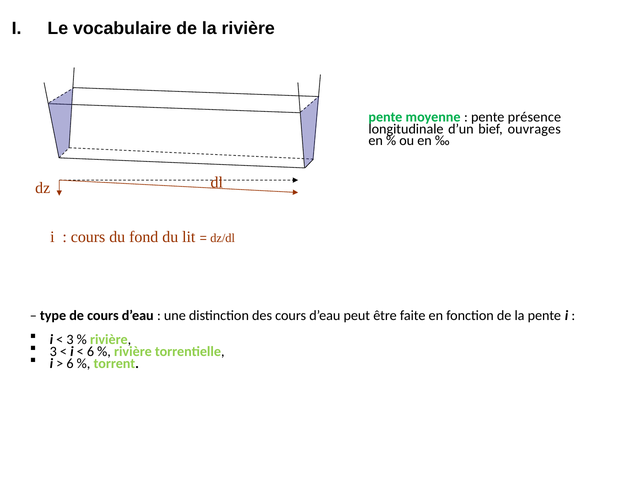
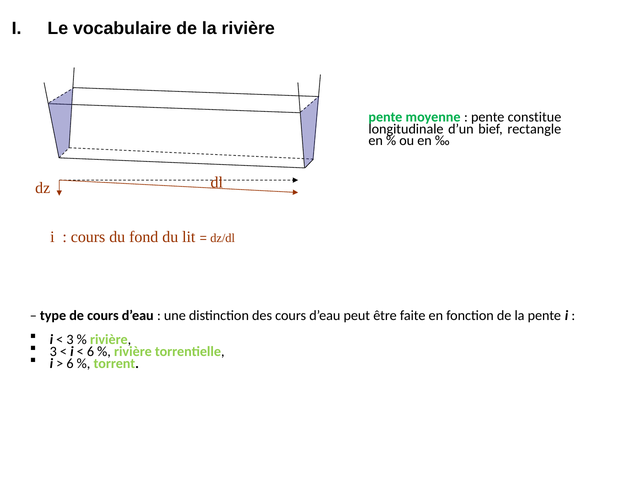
présence: présence -> constitue (534, 117)
ouvrages: ouvrages -> rectangle (534, 129)
